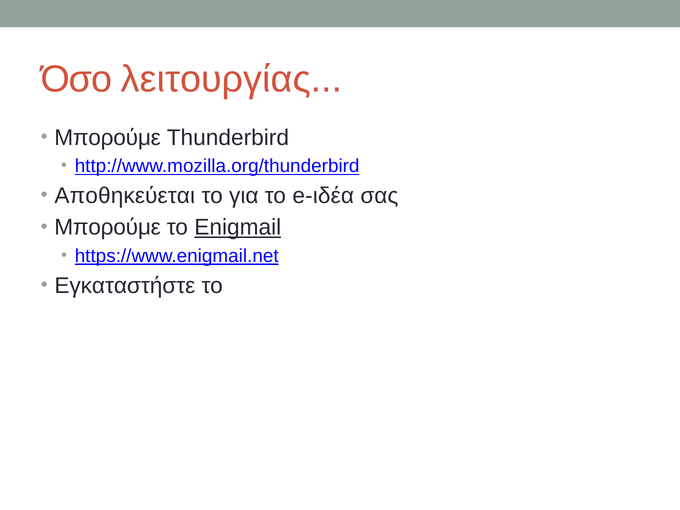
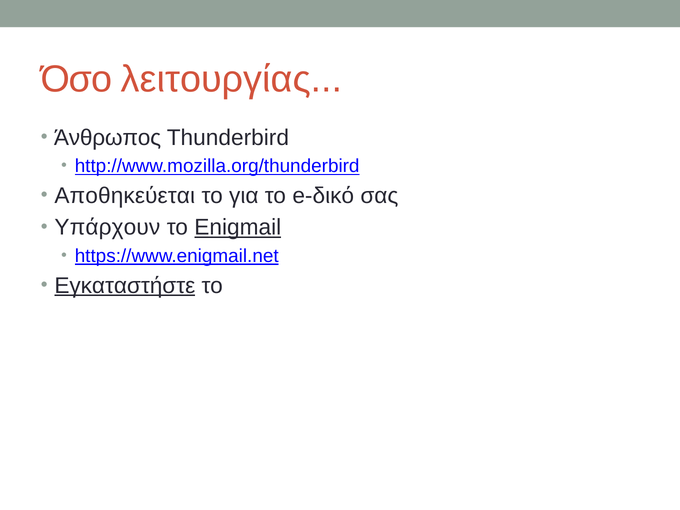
Μπορούμε: Μπορούμε -> Άνθρωπος (108, 138)
e-ιδέα: e-ιδέα -> e-δικό (323, 196)
Μπορούμε: Μπορούμε -> Υπάρχουν (107, 227)
Εγκαταστήστε underline: none -> present (125, 286)
